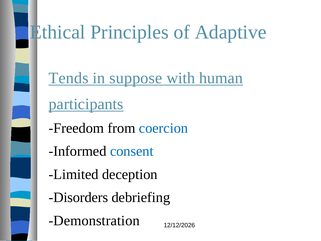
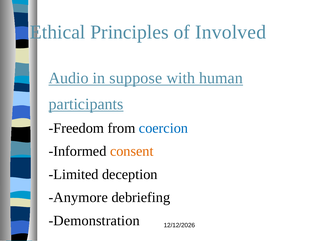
Adaptive: Adaptive -> Involved (231, 32)
Tends: Tends -> Audio (69, 78)
consent colour: blue -> orange (132, 151)
Disorders: Disorders -> Anymore (78, 197)
